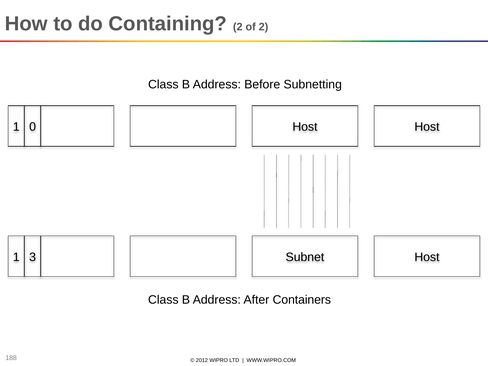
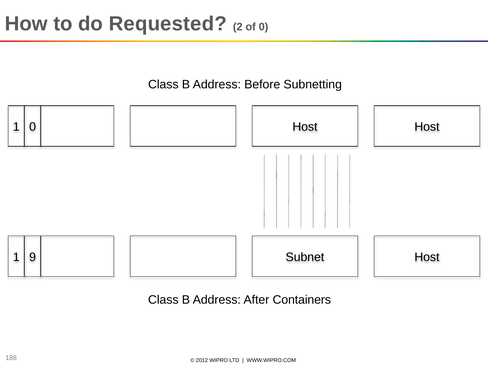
Containing: Containing -> Requested (168, 24)
of 2: 2 -> 0 (264, 27)
3: 3 -> 9 (33, 257)
